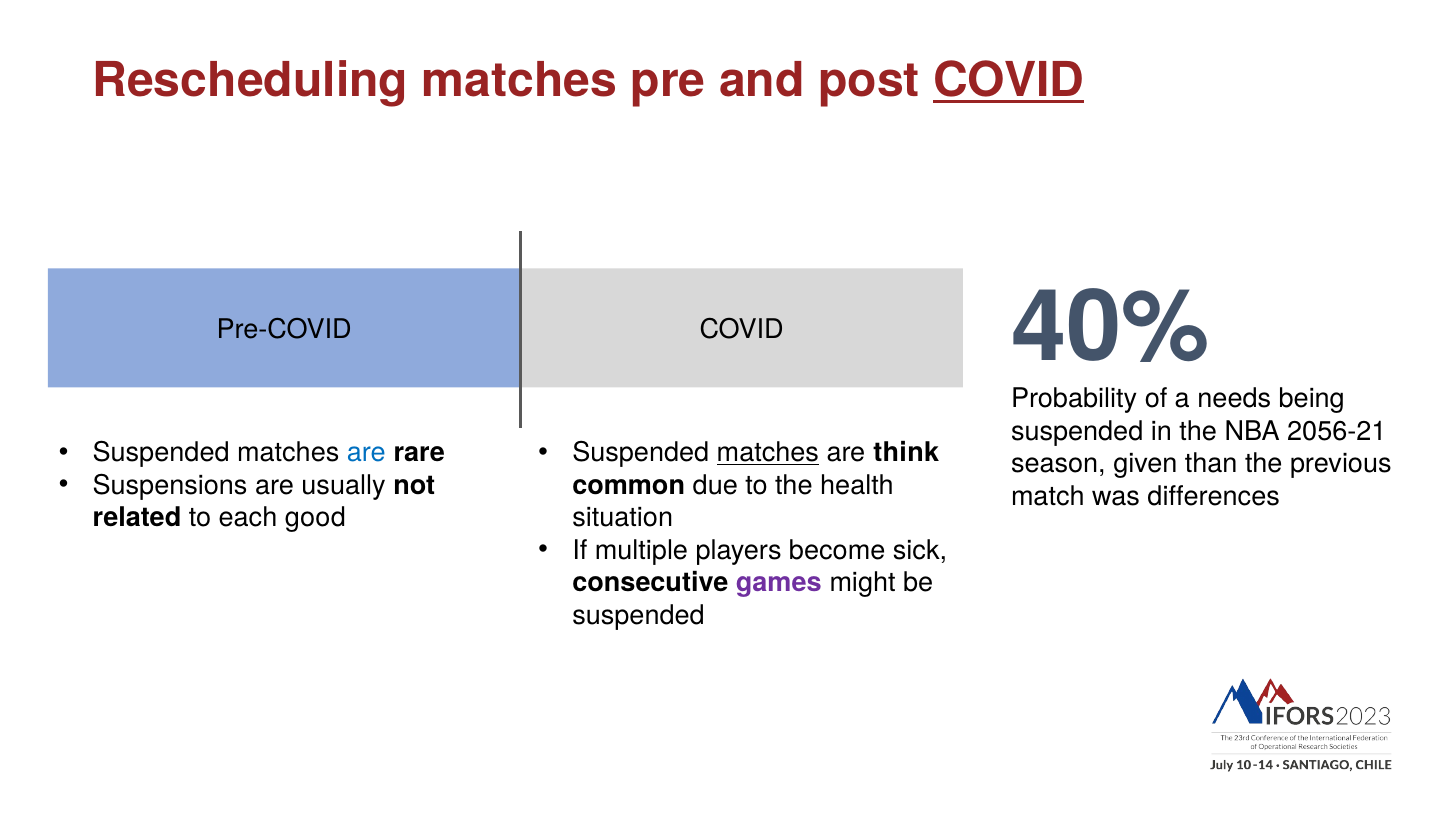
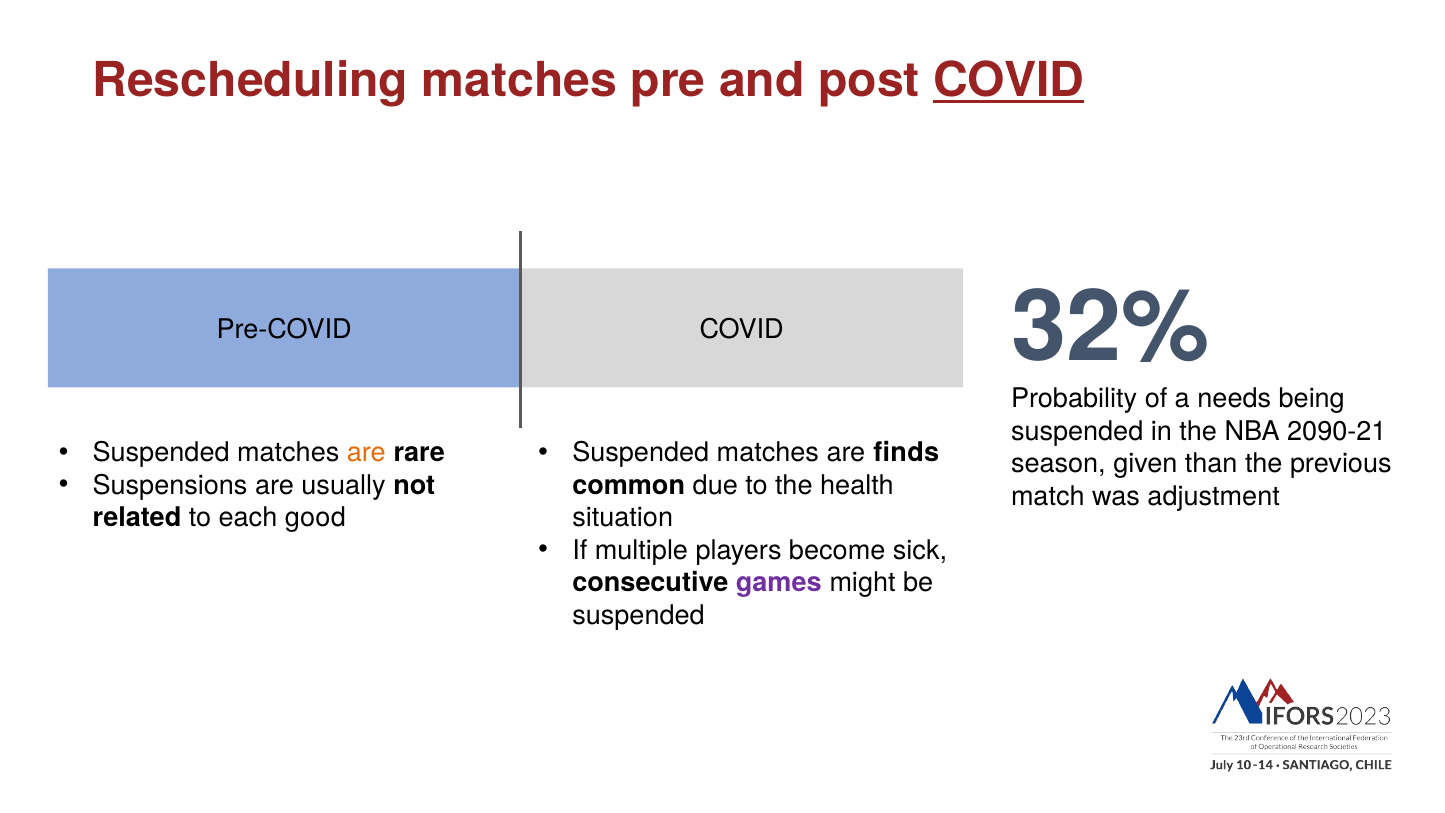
40%: 40% -> 32% (1110, 328)
2056-21: 2056-21 -> 2090-21 (1337, 431)
are colour: blue -> orange (366, 453)
matches underline: present -> none (768, 453)
think: think -> finds (906, 453)
differences: differences -> adjustment (1214, 496)
